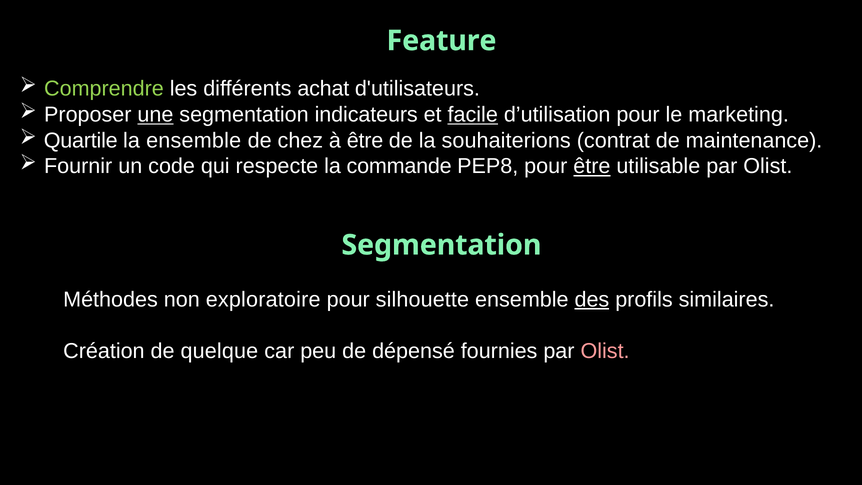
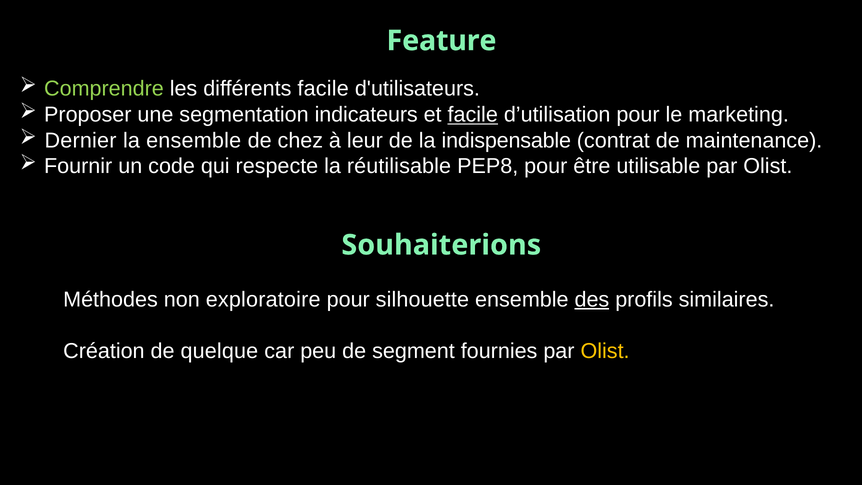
différents achat: achat -> facile (323, 89)
une underline: present -> none (155, 115)
Quartile: Quartile -> Dernier (81, 140)
à être: être -> leur (365, 140)
souhaiterions: souhaiterions -> indispensable (506, 140)
commande: commande -> réutilisable (399, 166)
être underline: present -> none (592, 166)
Segmentation: Segmentation -> Souhaiterions (441, 245)
dépensé: dépensé -> segment (413, 351)
Olist colour: pink -> yellow (605, 351)
